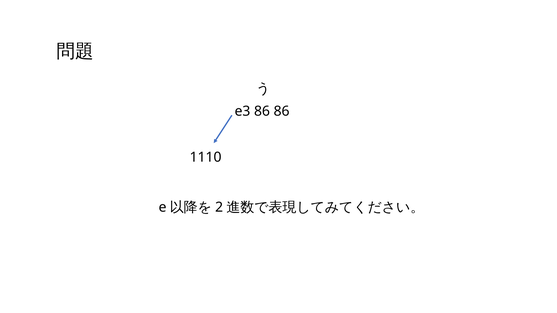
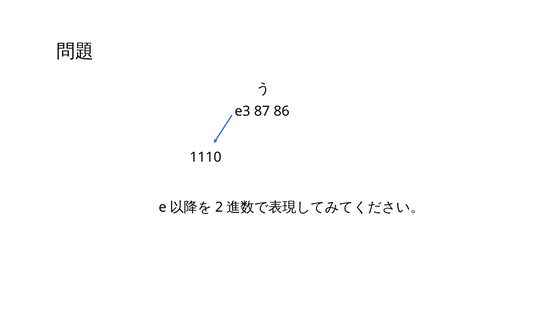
e3 86: 86 -> 87 (262, 111)
